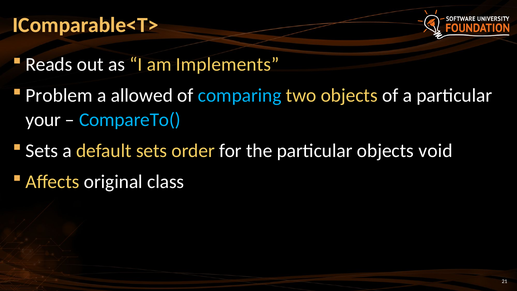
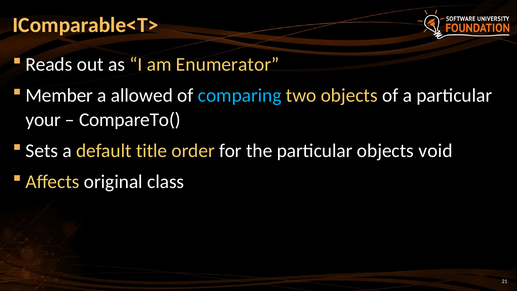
Implements: Implements -> Enumerator (228, 65)
Problem: Problem -> Member (59, 95)
CompareTo( colour: light blue -> white (130, 120)
default sets: sets -> title (152, 151)
